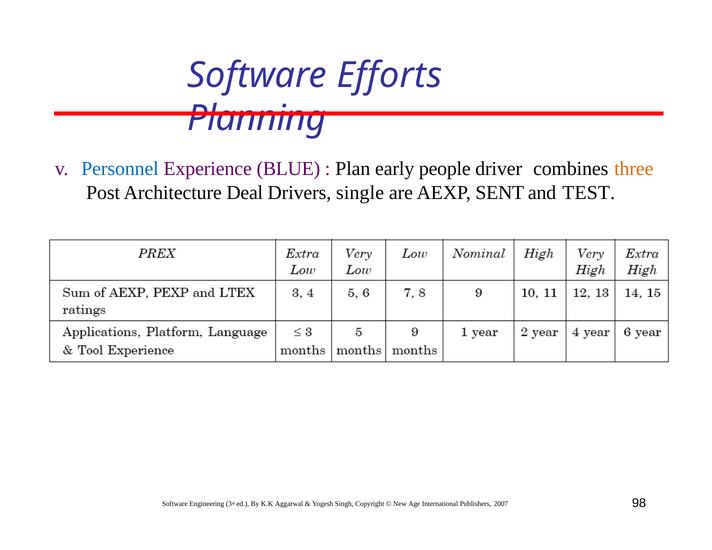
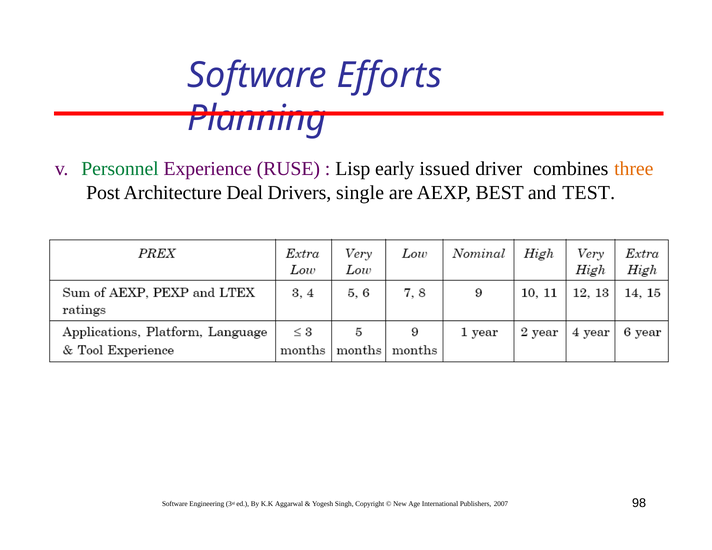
Personnel colour: blue -> green (120, 169)
BLUE: BLUE -> RUSE (288, 169)
Plan: Plan -> Lisp (353, 169)
people: people -> issued (445, 169)
SENT: SENT -> BEST (500, 193)
